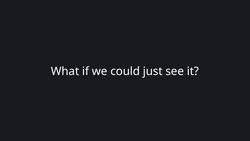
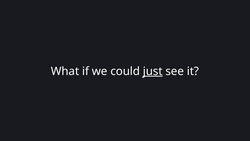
just underline: none -> present (153, 71)
